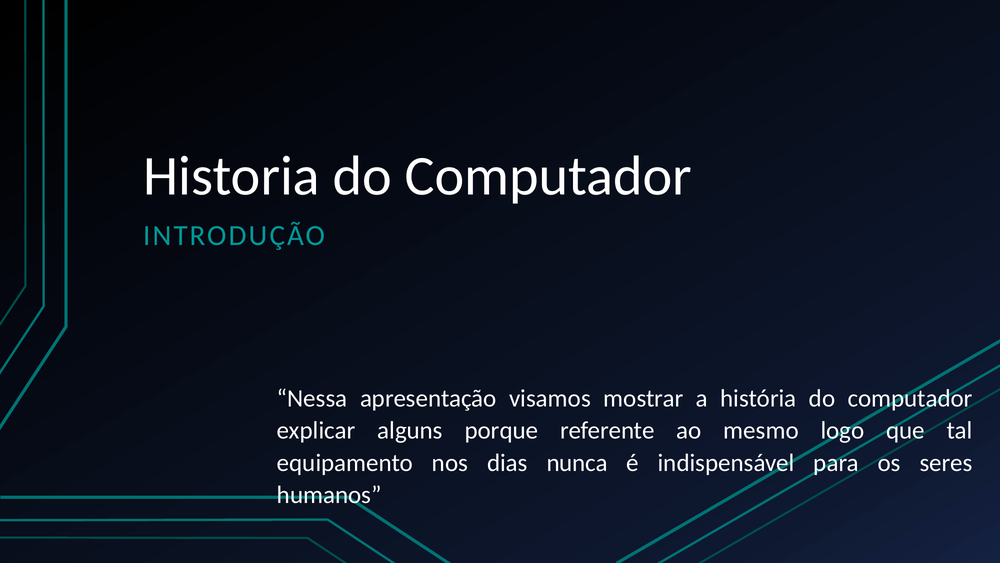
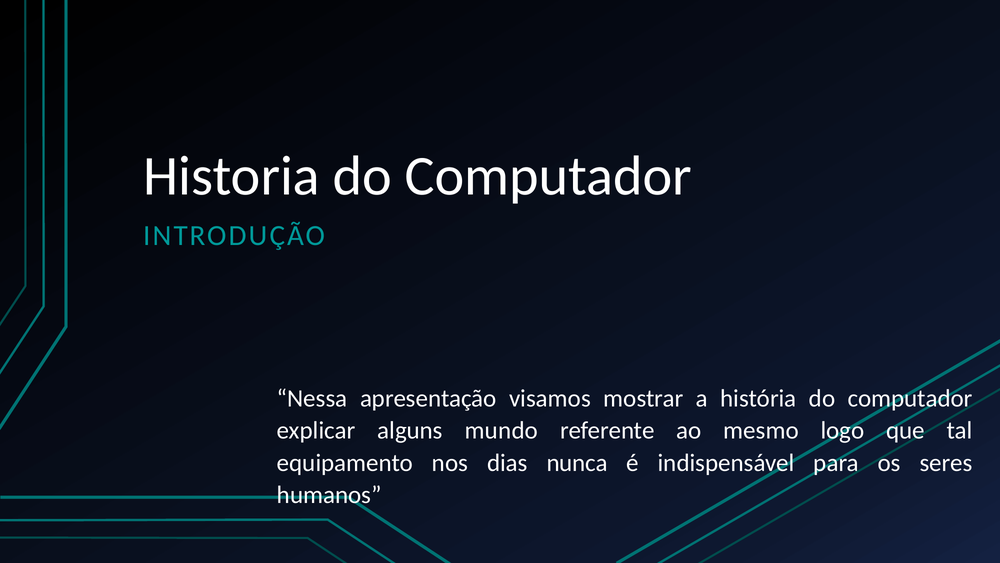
porque: porque -> mundo (501, 430)
